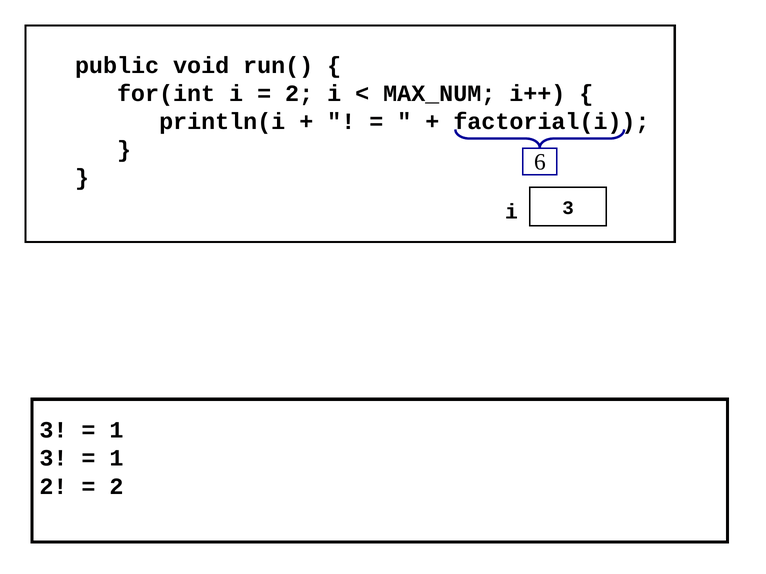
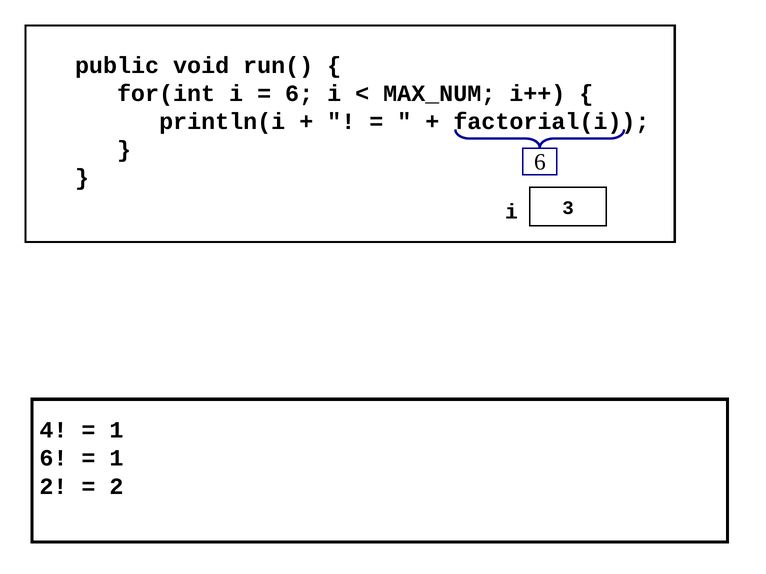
2: 2 -> 6 (299, 93)
3: 3 -> 4 (53, 431)
3: 3 -> 6 (53, 459)
